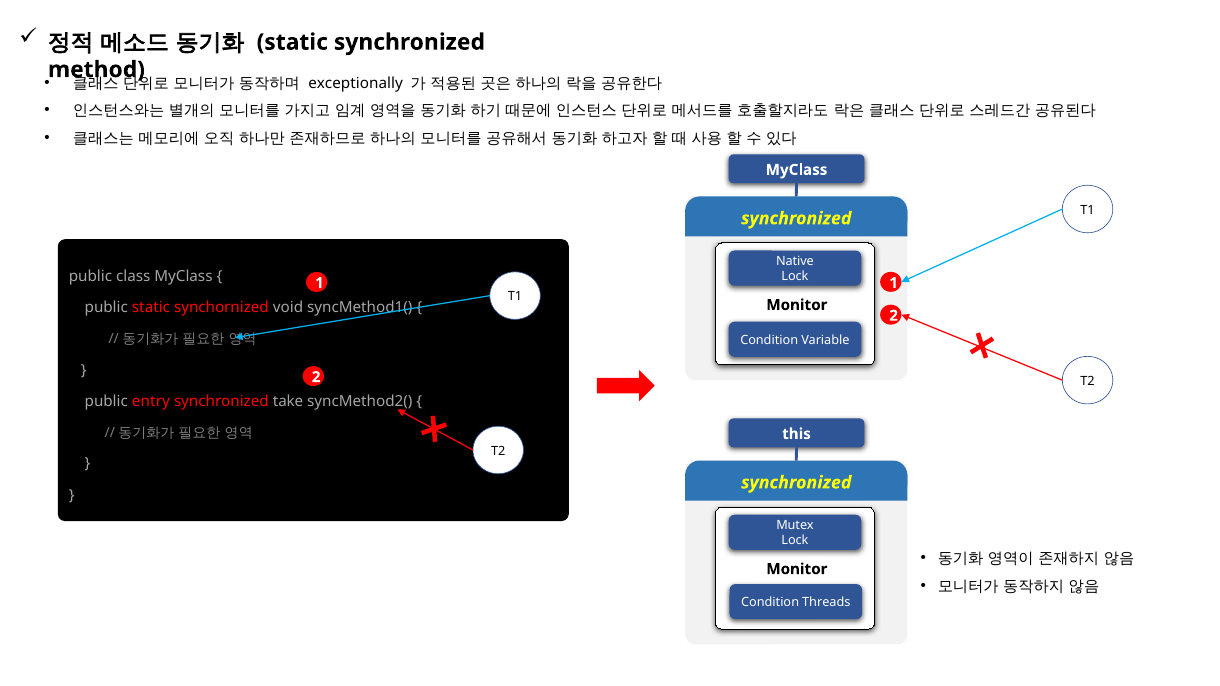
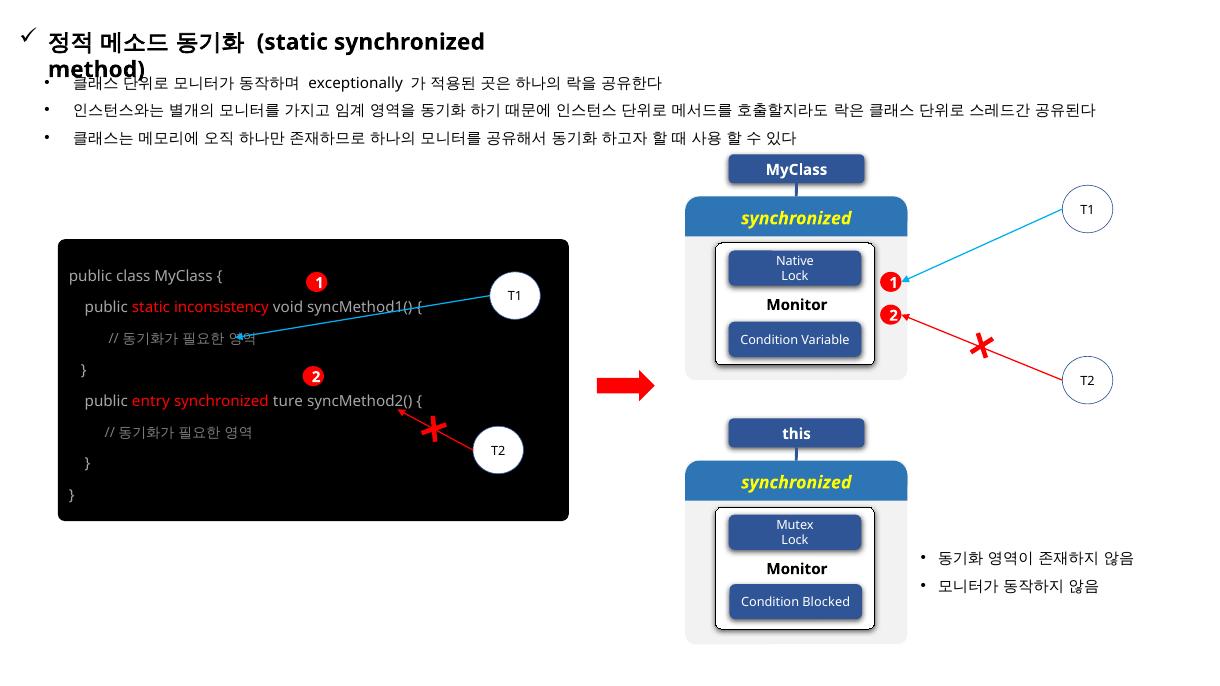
synchornized: synchornized -> inconsistency (221, 308)
take: take -> ture (288, 402)
Threads: Threads -> Blocked (826, 603)
